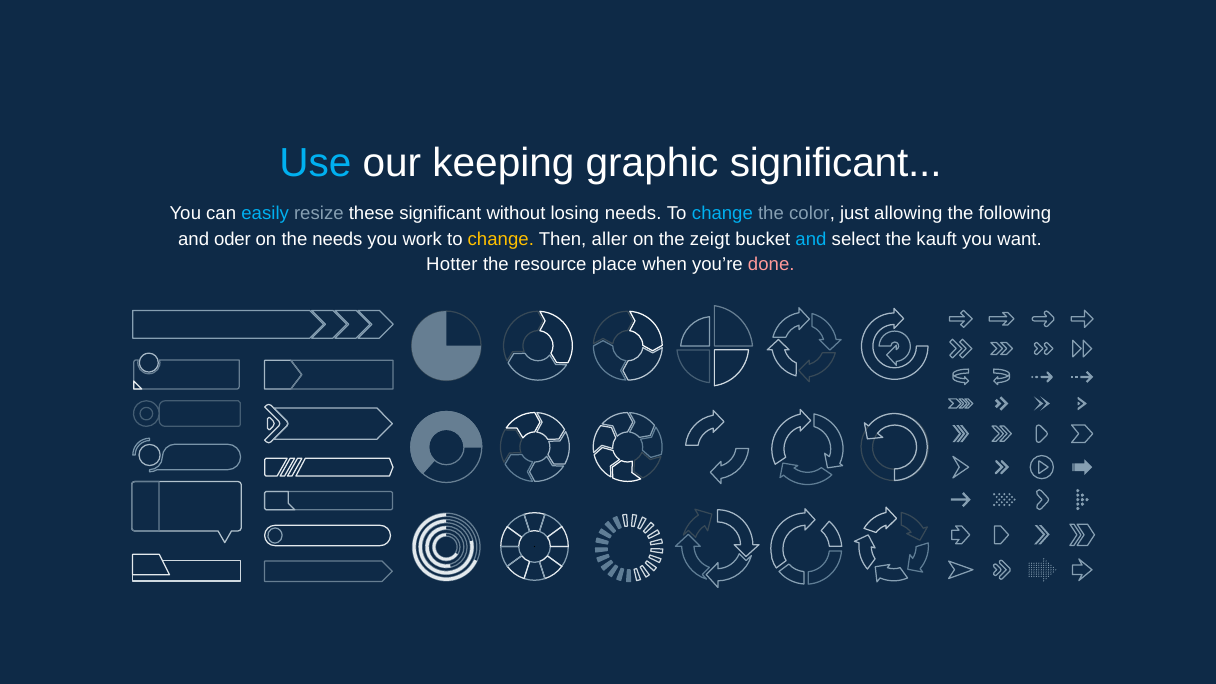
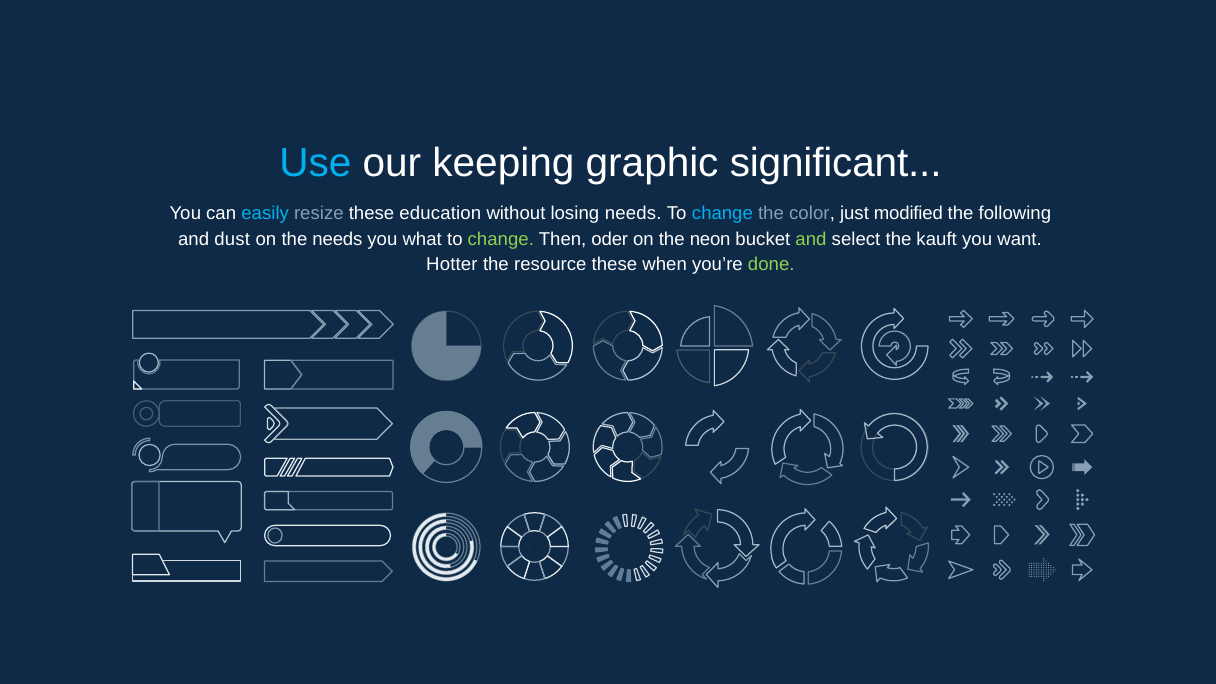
these significant: significant -> education (440, 213)
allowing: allowing -> modified (908, 213)
oder: oder -> dust (232, 239)
work: work -> what (422, 239)
change colour: yellow -> light green (501, 239)
aller: aller -> oder (610, 239)
zeigt: zeigt -> neon (710, 239)
and colour: light blue -> light green (811, 239)
resource place: place -> these (614, 265)
done colour: pink -> light green (771, 265)
